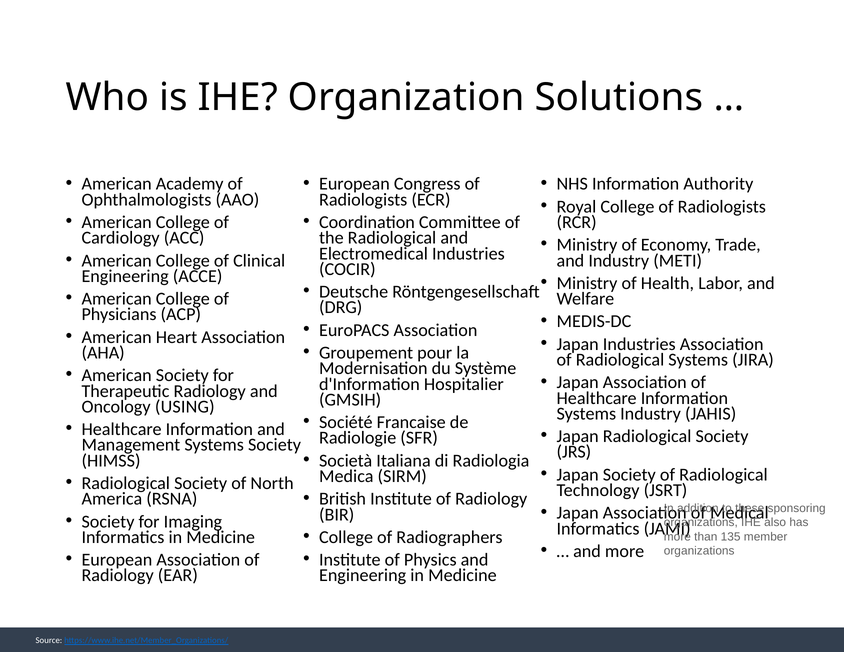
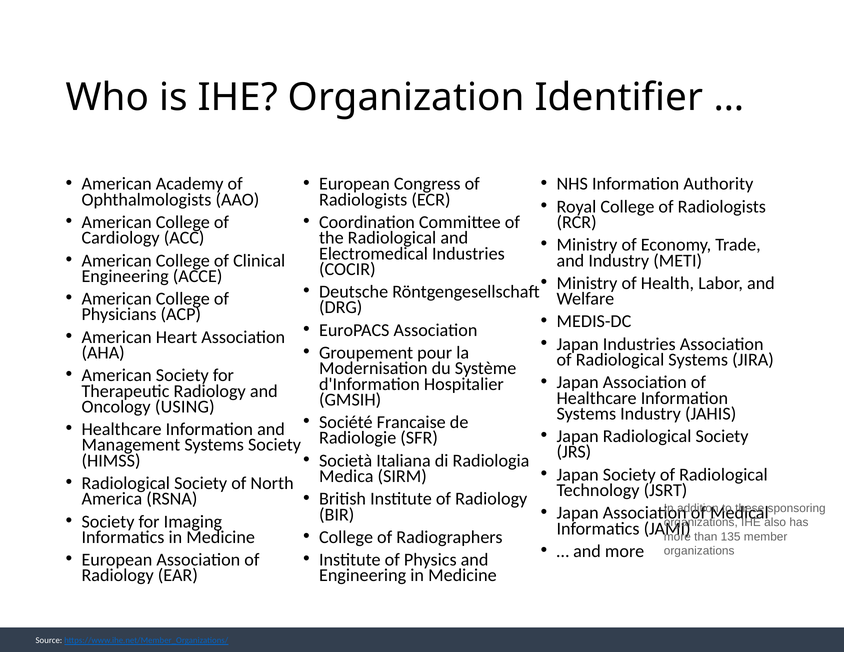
Solutions: Solutions -> Identifier (619, 98)
